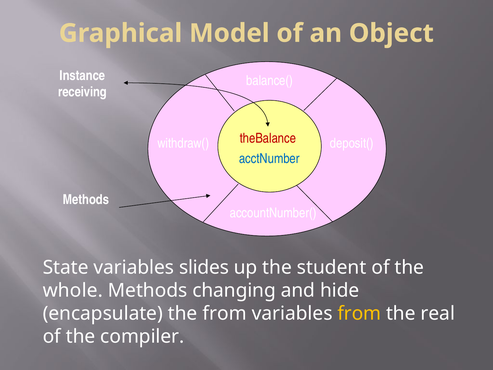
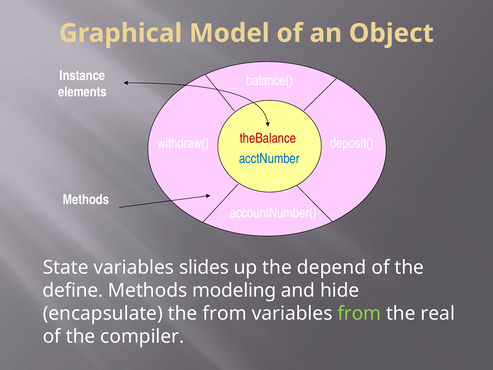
receiving: receiving -> elements (82, 92)
student: student -> depend (332, 267)
whole: whole -> define (73, 290)
changing: changing -> modeling (234, 290)
from colour: yellow -> light green (359, 313)
